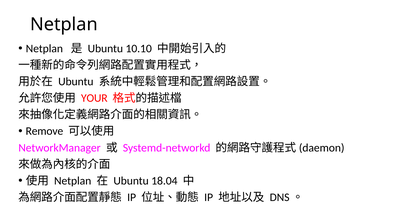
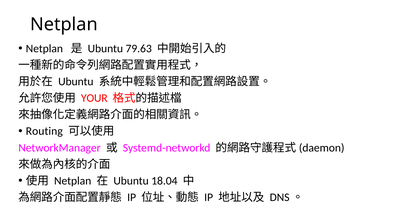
10.10: 10.10 -> 79.63 (139, 49)
Remove: Remove -> Routing (44, 131)
